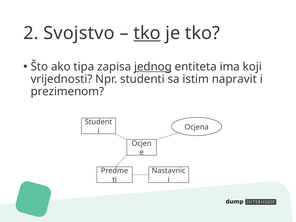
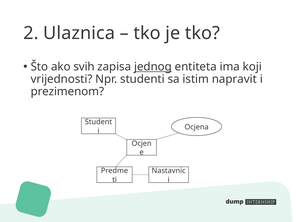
Svojstvo: Svojstvo -> Ulaznica (79, 33)
tko underline: present -> none (147, 33)
tipa: tipa -> svih (84, 67)
